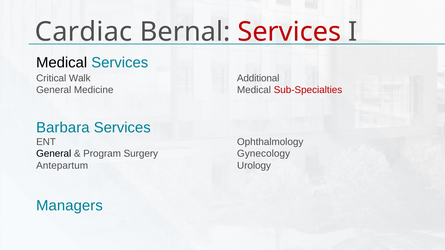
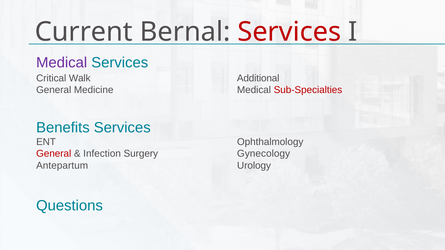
Cardiac: Cardiac -> Current (84, 32)
Medical colour: black -> purple (62, 63)
Barbara: Barbara -> Benefits (63, 128)
General colour: black -> red (54, 154)
Program: Program -> Infection (102, 154)
Managers: Managers -> Questions (69, 206)
